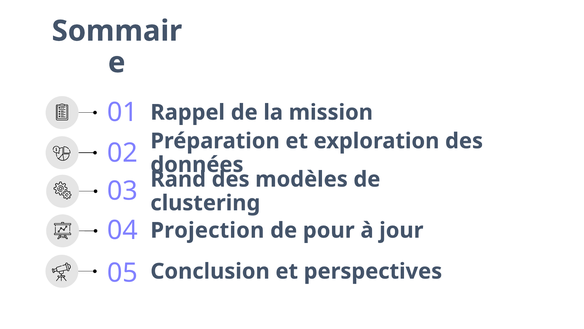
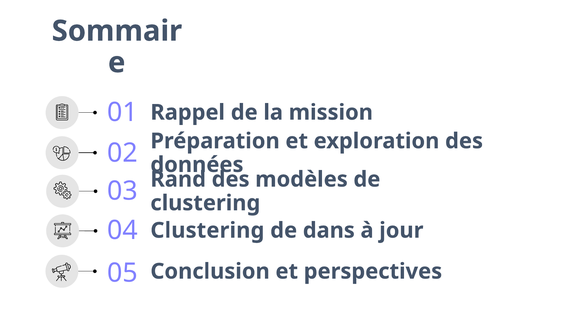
Projection: Projection -> Clustering (207, 230)
pour: pour -> dans (329, 230)
